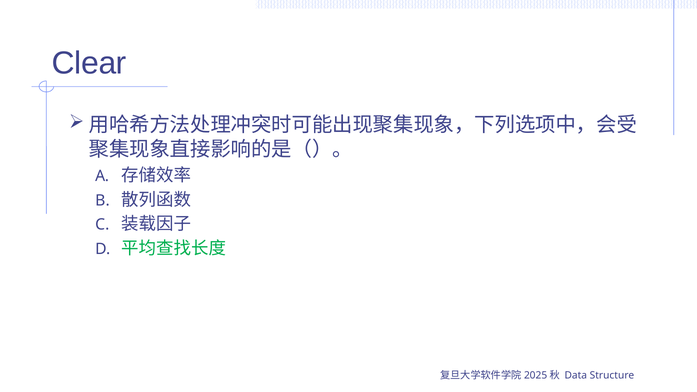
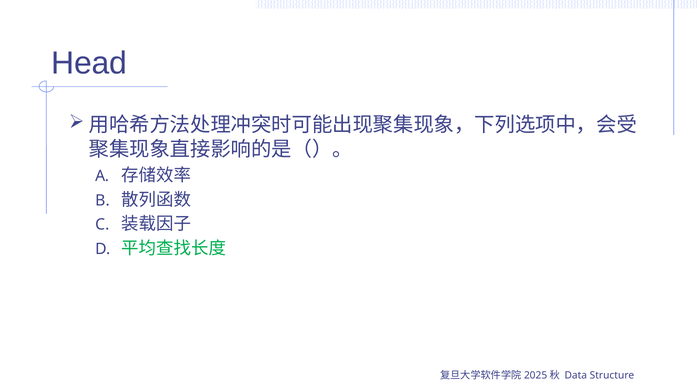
Clear: Clear -> Head (89, 63)
